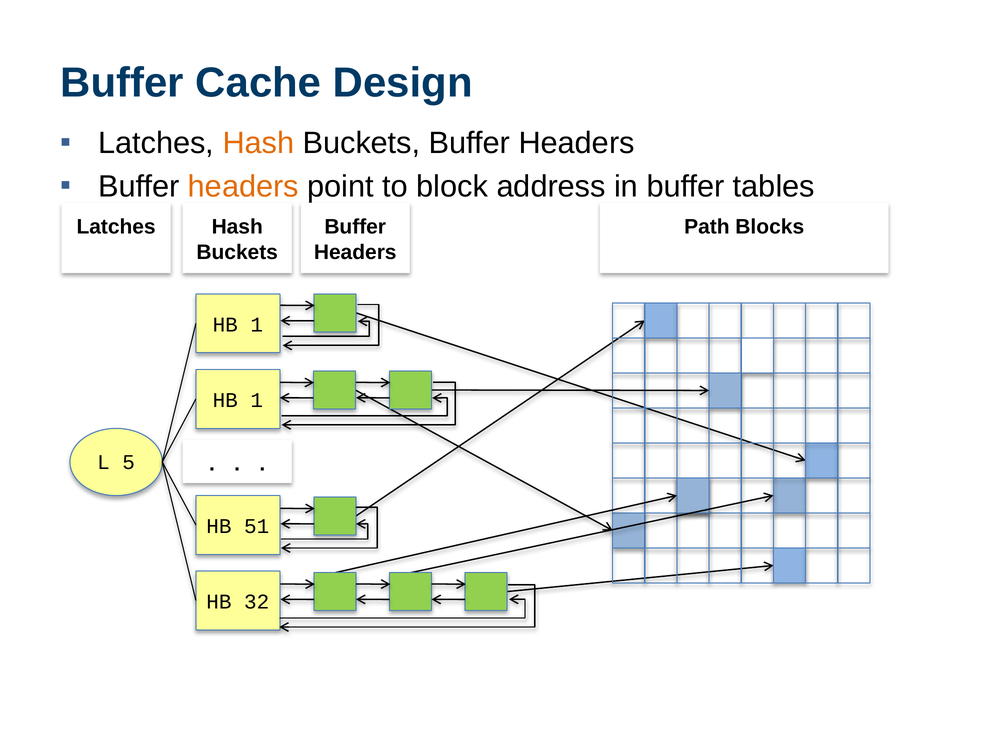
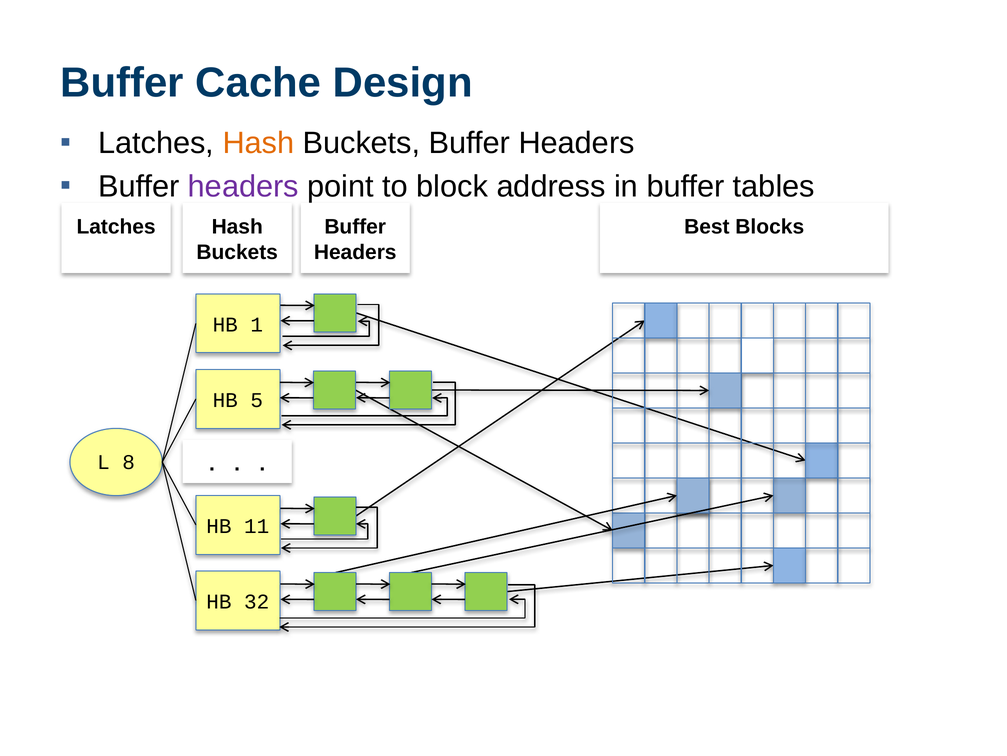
headers colour: orange -> purple (243, 186)
Path: Path -> Best (707, 227)
1: 1 -> 5 (257, 400)
5: 5 -> 8 (129, 462)
51: 51 -> 11 (257, 526)
